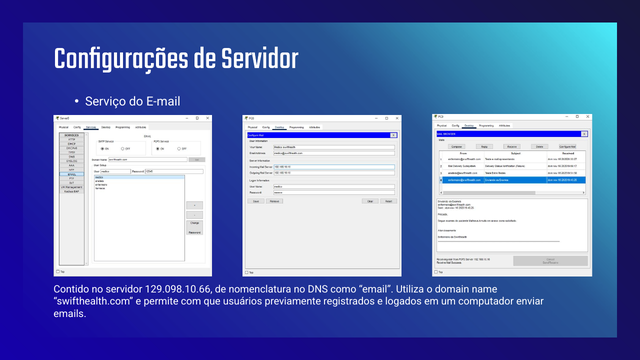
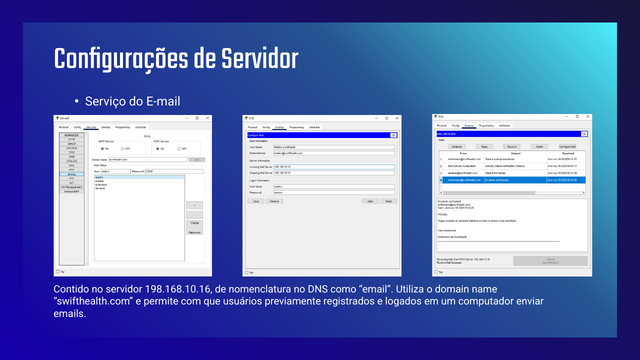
129.098.10.66: 129.098.10.66 -> 198.168.10.16 (179, 289)
